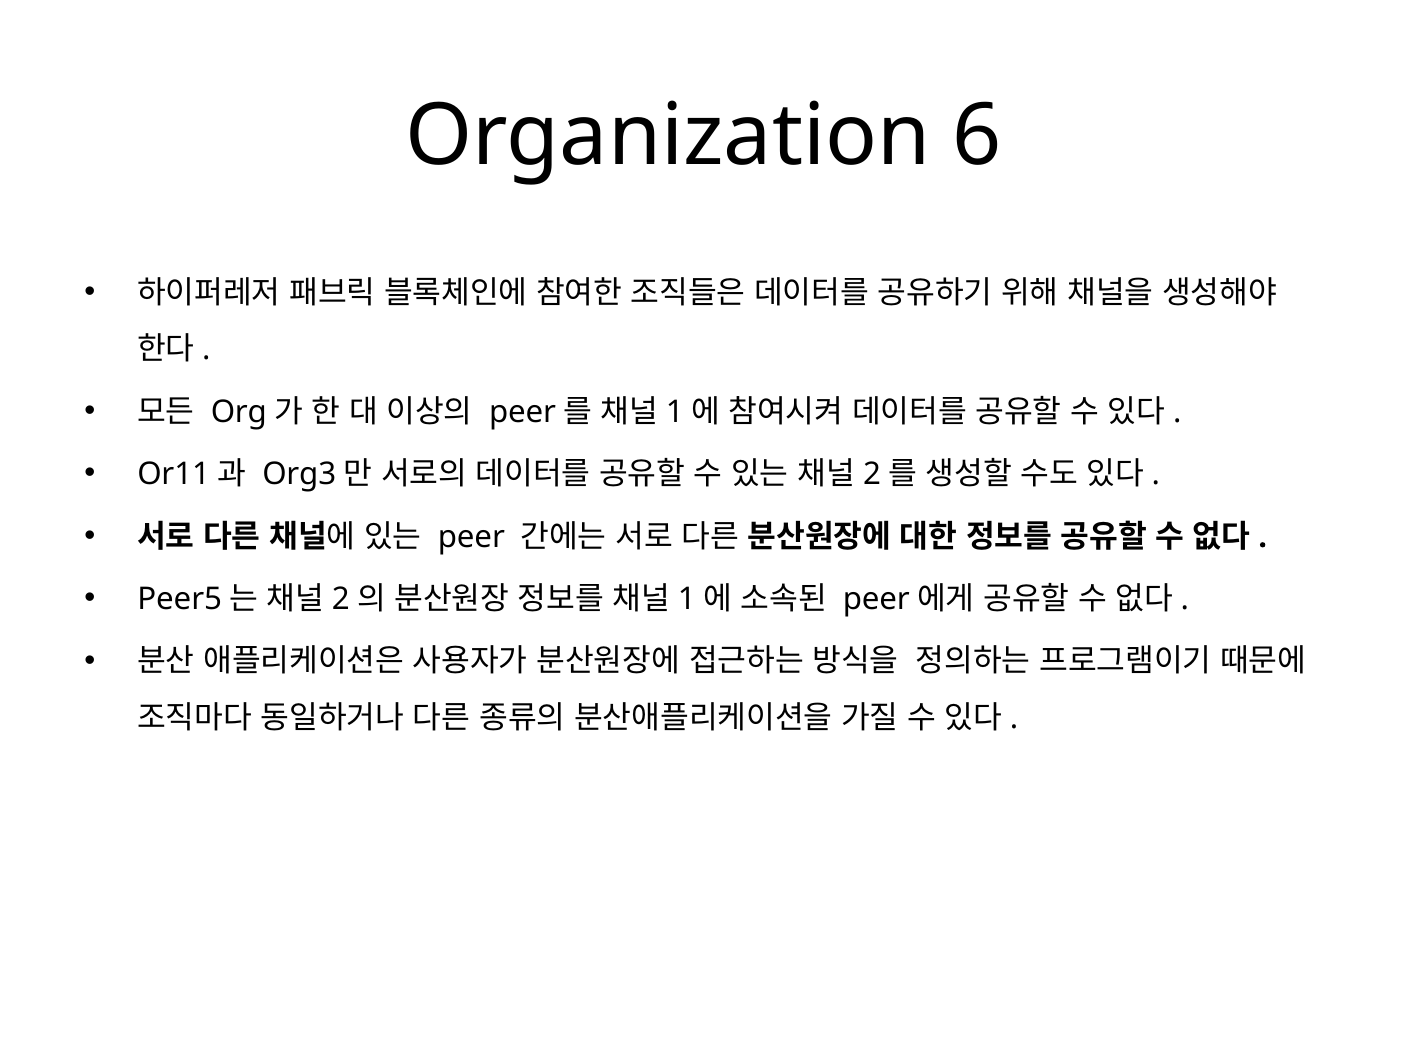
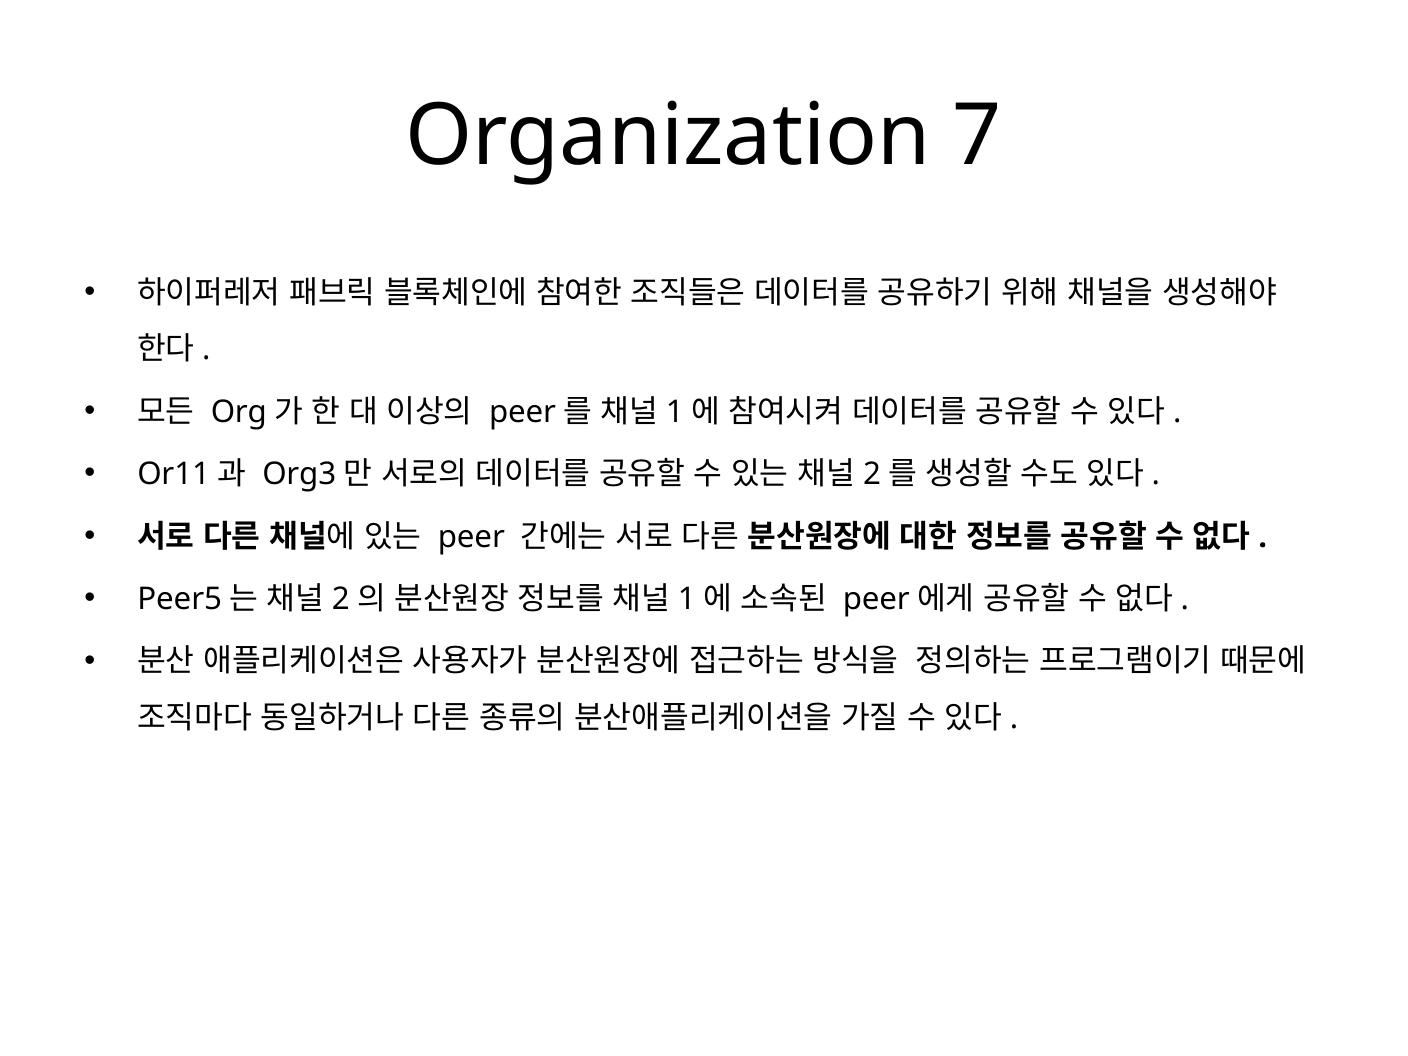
6: 6 -> 7 (978, 136)
